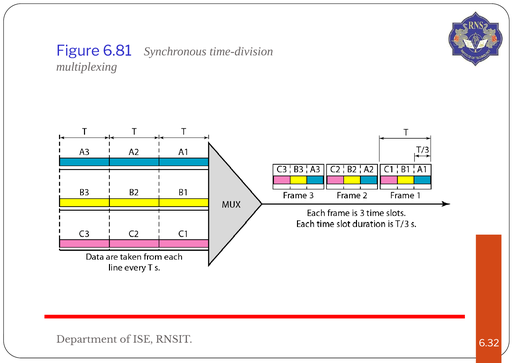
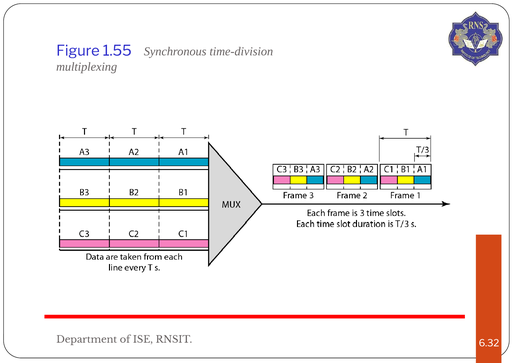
6.81: 6.81 -> 1.55 (117, 51)
